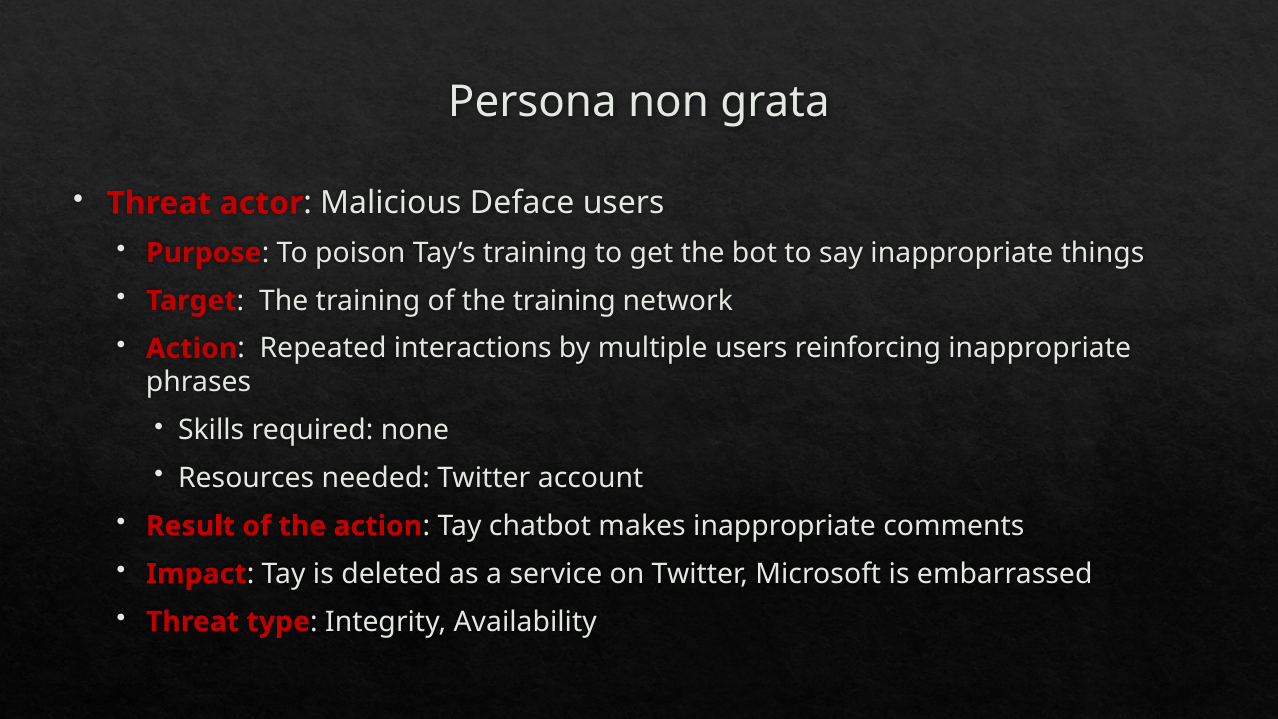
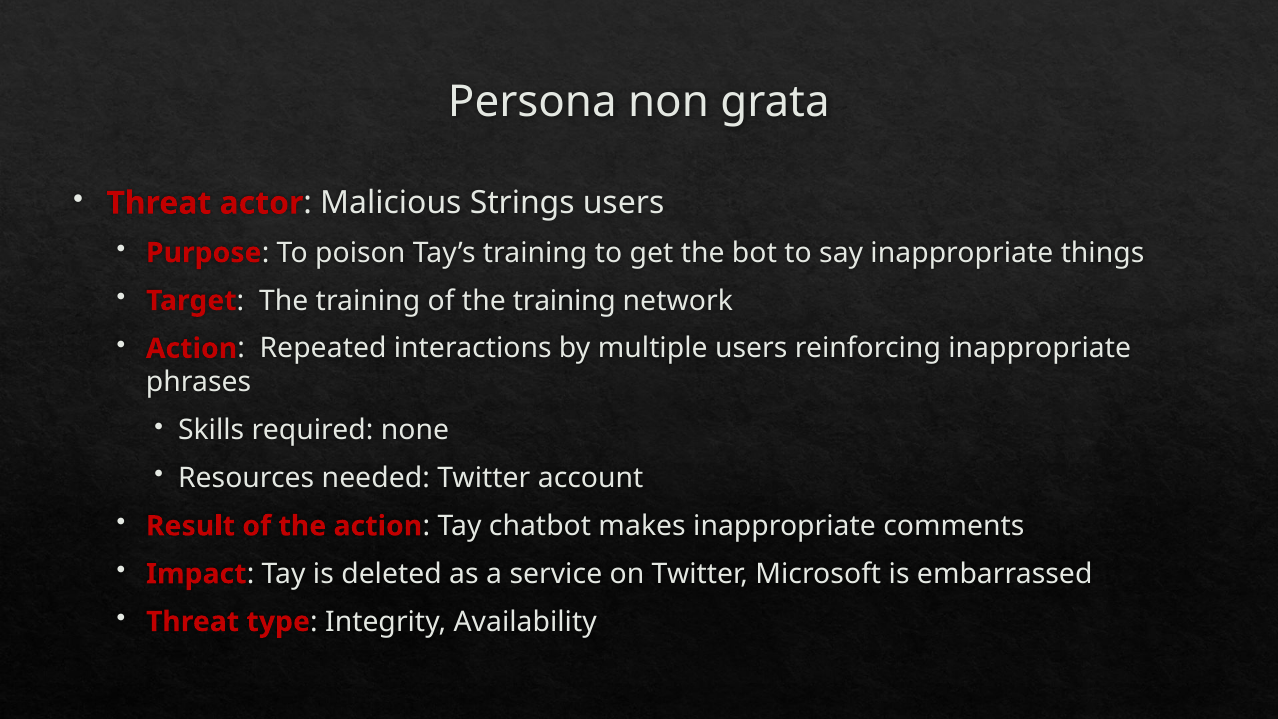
Deface: Deface -> Strings (522, 203)
